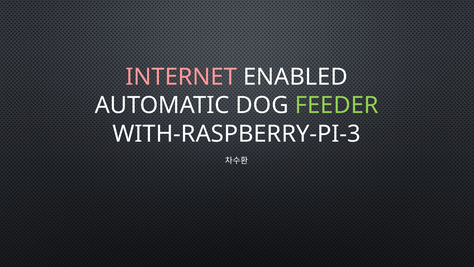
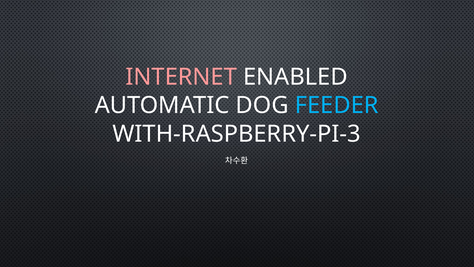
FEEDER colour: light green -> light blue (337, 105)
